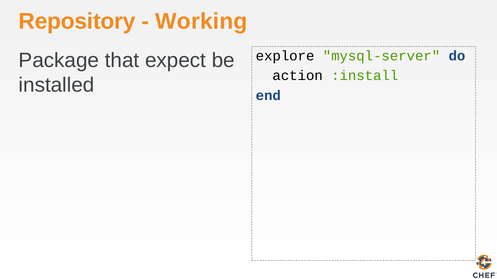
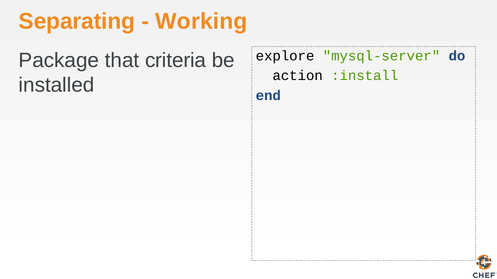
Repository: Repository -> Separating (77, 21)
expect: expect -> criteria (176, 60)
